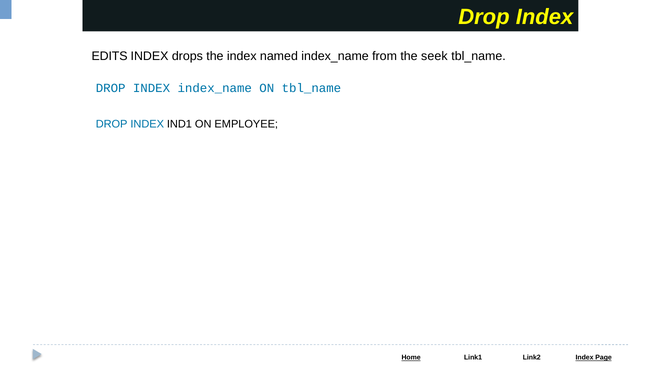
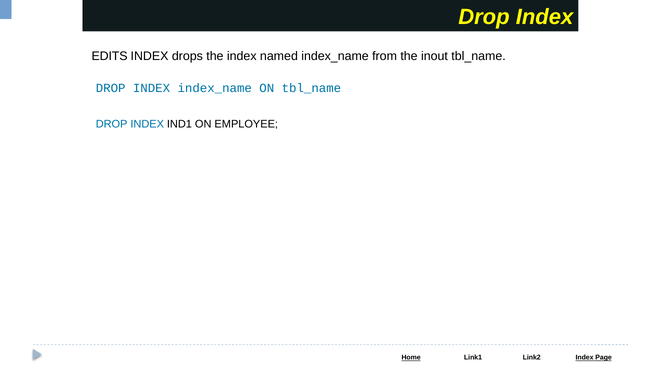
seek: seek -> inout (434, 56)
